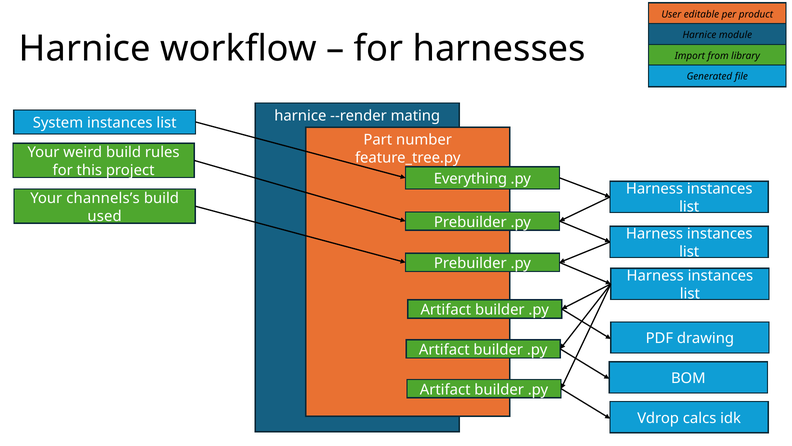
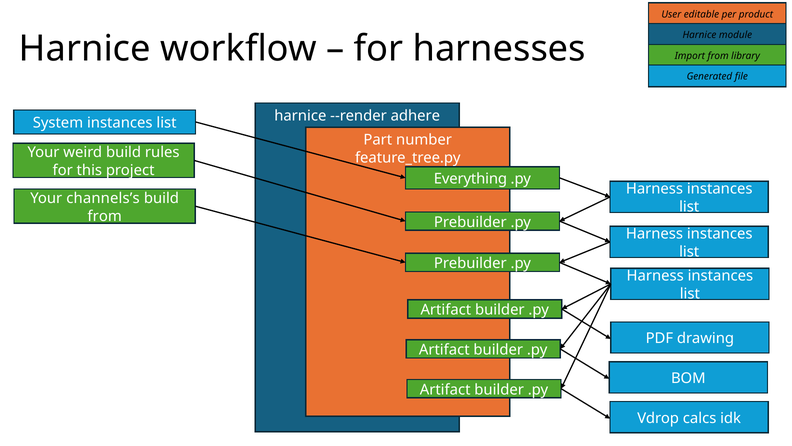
mating: mating -> adhere (415, 116)
used: used -> from (105, 216)
